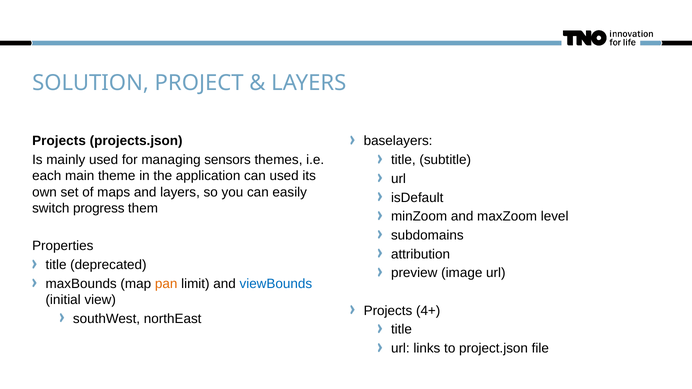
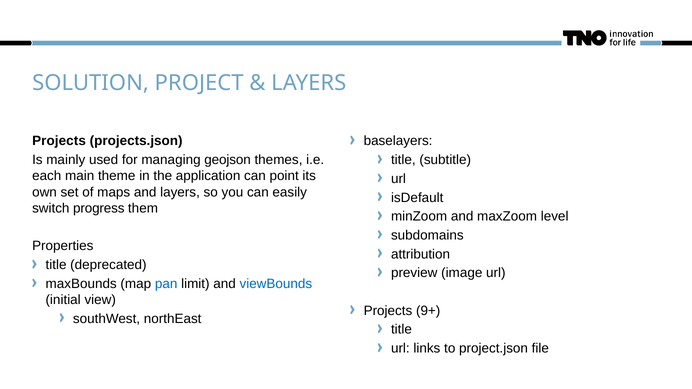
sensors: sensors -> geojson (228, 160)
can used: used -> point (284, 176)
pan colour: orange -> blue (166, 284)
4+: 4+ -> 9+ (428, 311)
